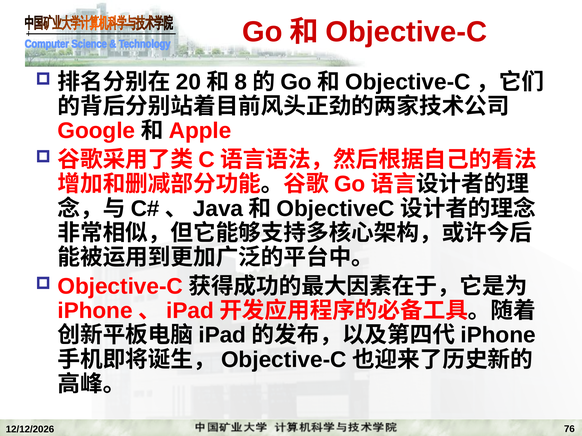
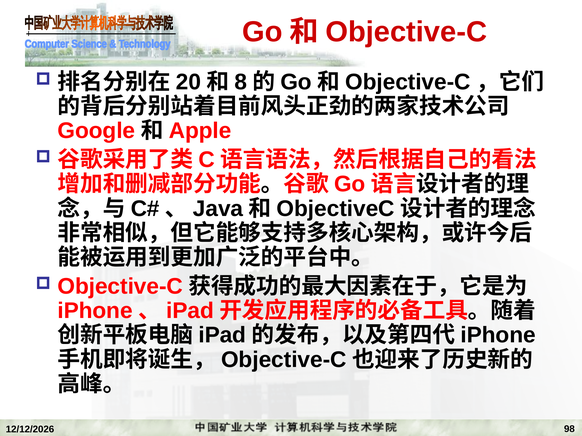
76: 76 -> 98 (569, 429)
